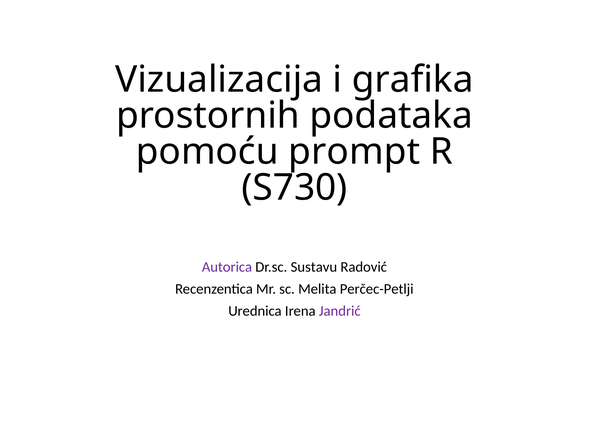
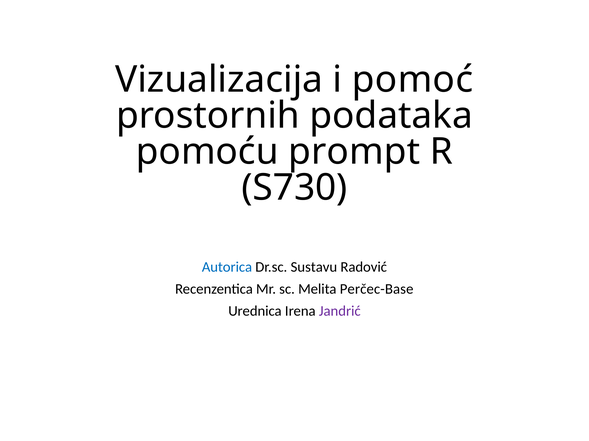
grafika: grafika -> pomoć (413, 80)
Autorica colour: purple -> blue (227, 268)
Perčec-Petlji: Perčec-Petlji -> Perčec-Base (377, 290)
